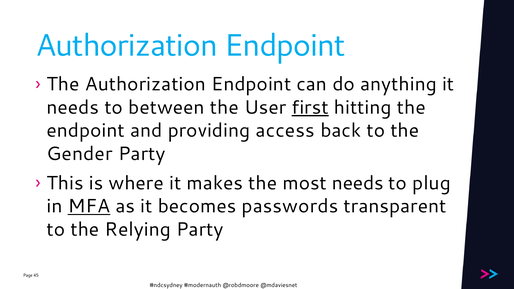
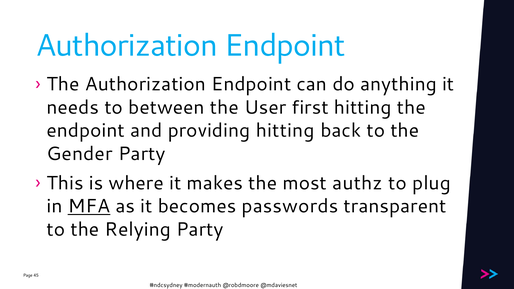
first underline: present -> none (310, 107)
providing access: access -> hitting (285, 131)
most needs: needs -> authz (358, 183)
